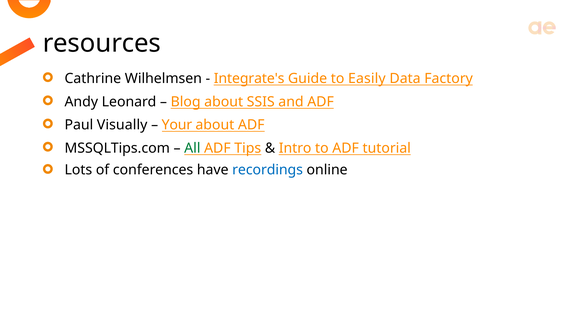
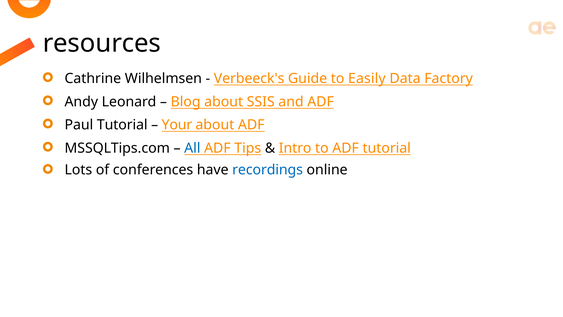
Integrate's: Integrate's -> Verbeeck's (249, 79)
Paul Visually: Visually -> Tutorial (122, 125)
All colour: green -> blue (192, 148)
